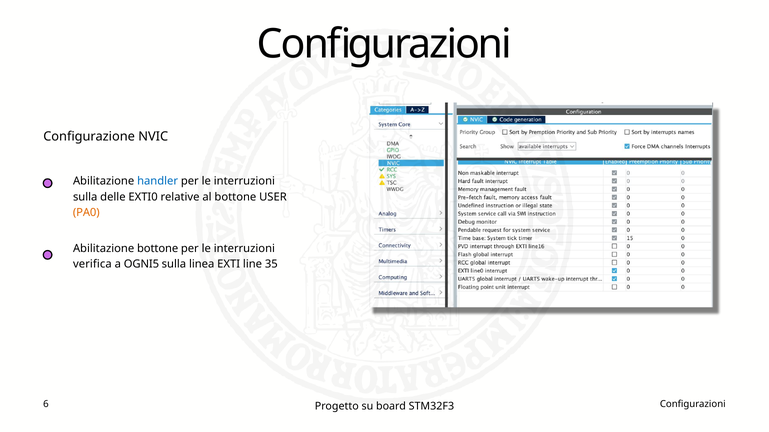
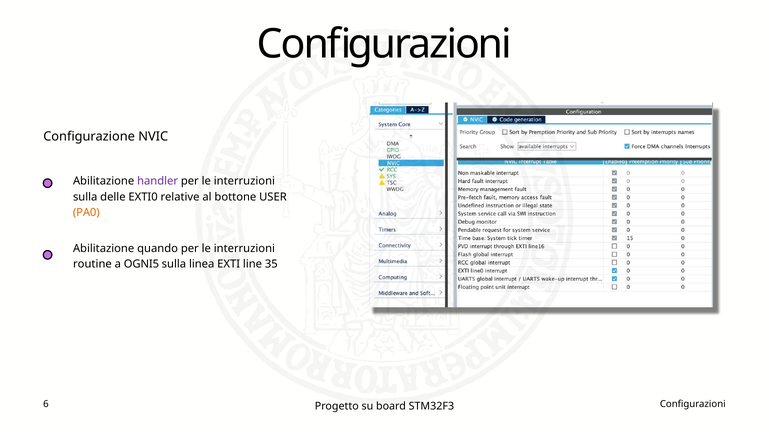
handler colour: blue -> purple (158, 181)
Abilitazione bottone: bottone -> quando (158, 249)
verifica: verifica -> routine (92, 265)
